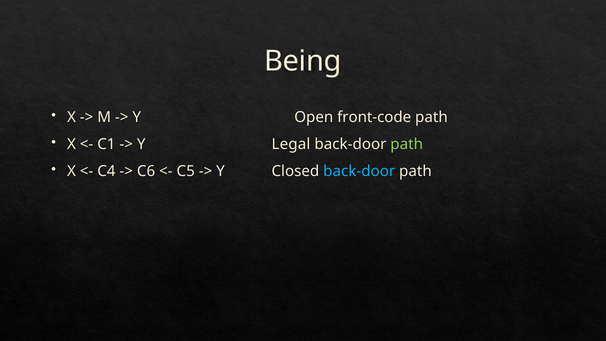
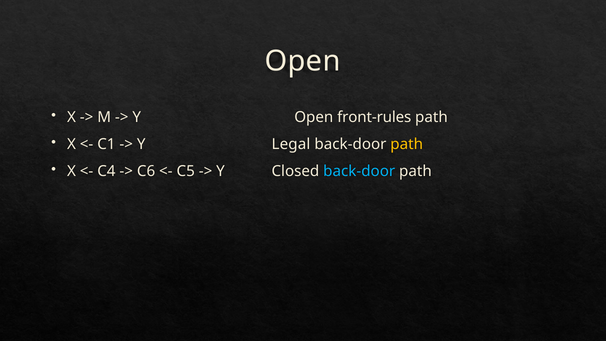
Being: Being -> Open (303, 61)
front-code: front-code -> front-rules (374, 117)
path colour: light green -> yellow (407, 144)
